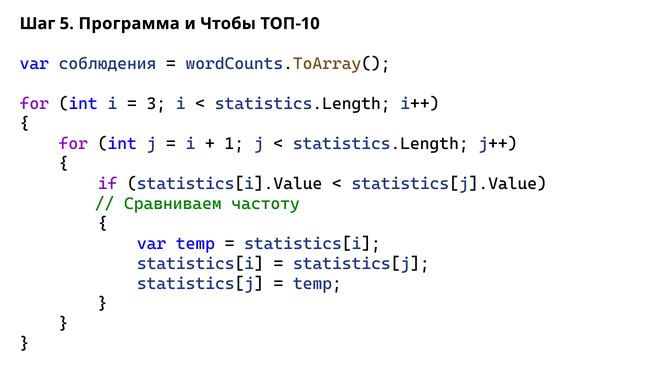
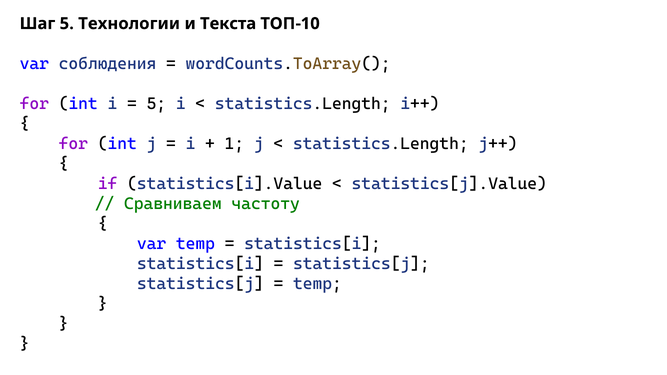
Программа: Программа -> Технологии (129, 24)
Чтобы: Чтобы -> Текста (228, 24)
3: 3 -> 5 (156, 104)
